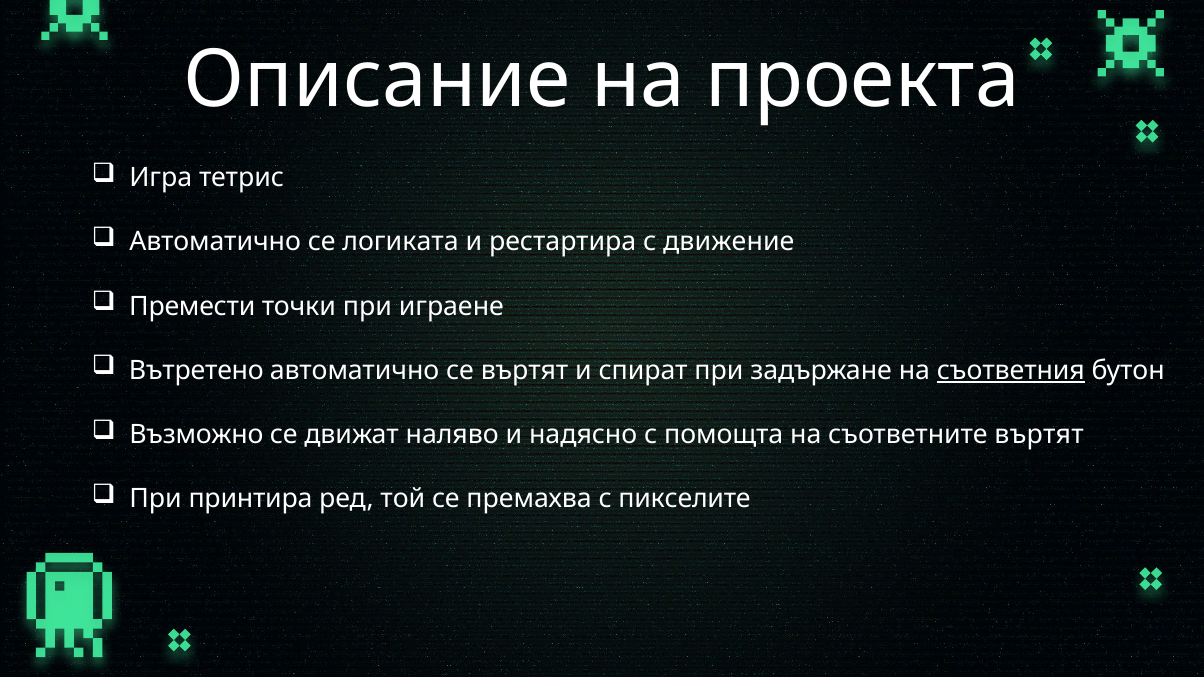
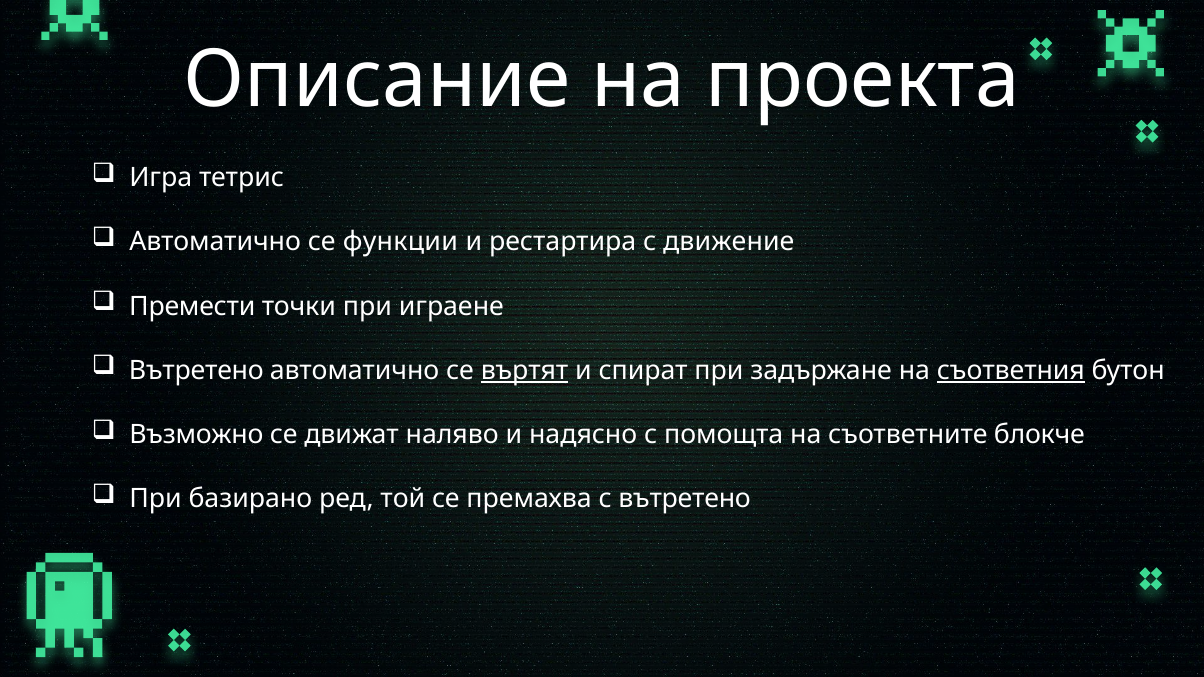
логиката: логиката -> функции (400, 242)
въртят underline: none -> present (525, 371)
съответните въртят: въртят -> блокче (1039, 435)
принтира: принтира -> базирано (250, 499)
с пикселите: пикселите -> вътретено (685, 499)
